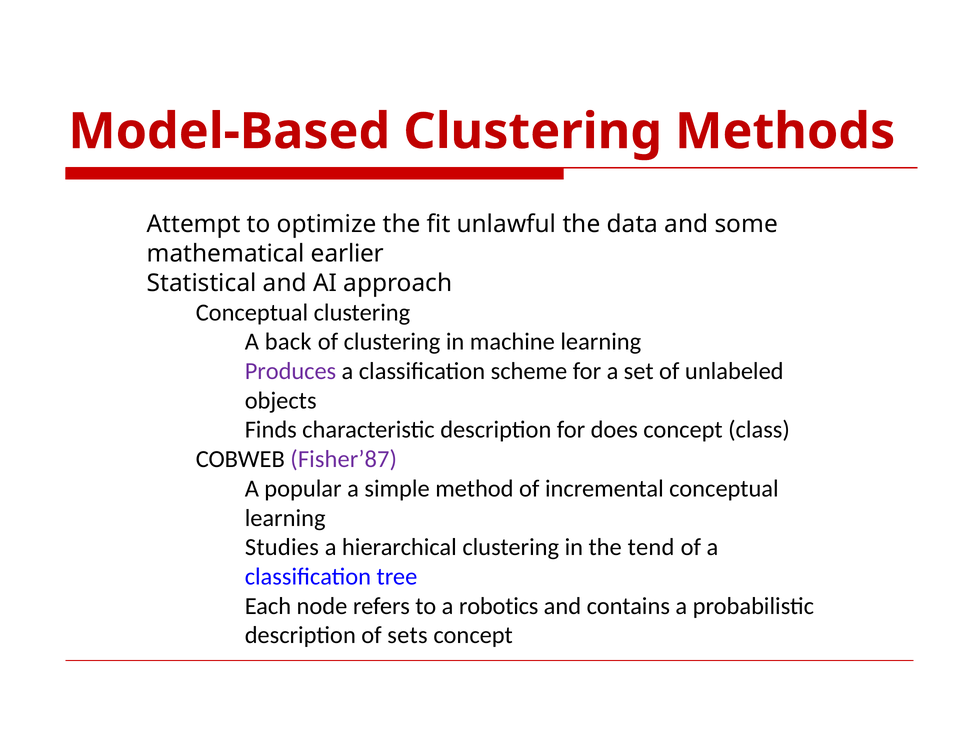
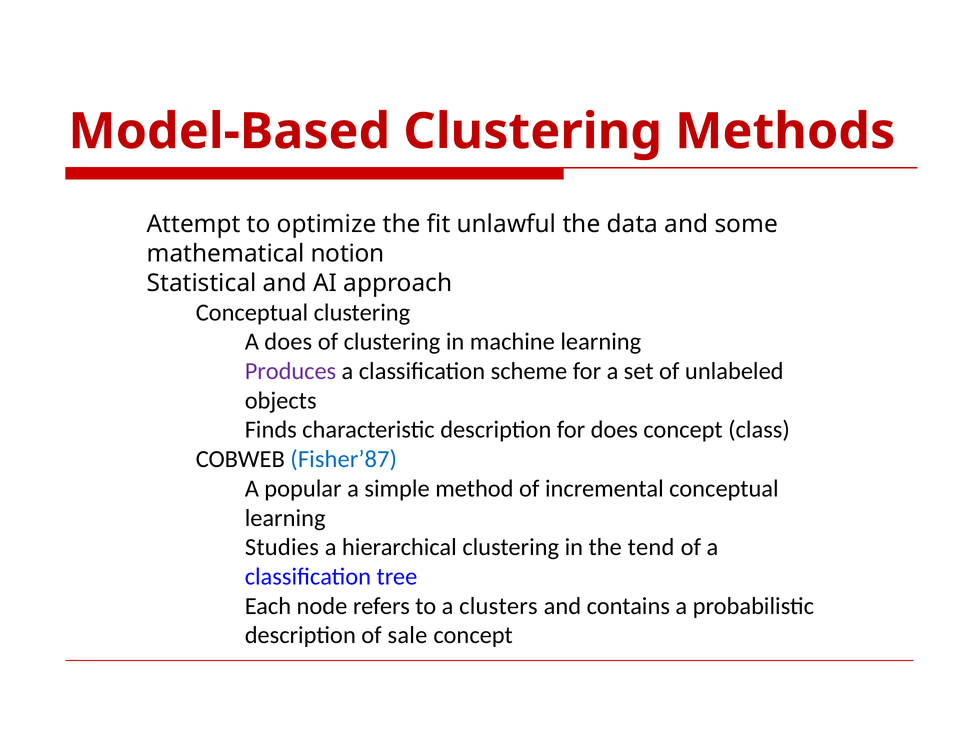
earlier: earlier -> notion (347, 254)
A back: back -> does (288, 342)
Fisher’87 colour: purple -> blue (344, 459)
robotics: robotics -> clusters (498, 606)
sets: sets -> sale (407, 636)
